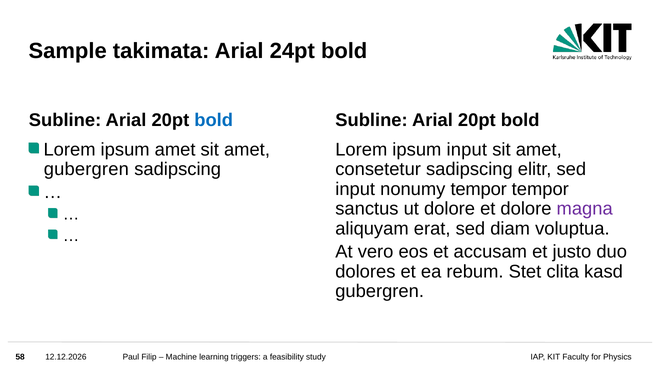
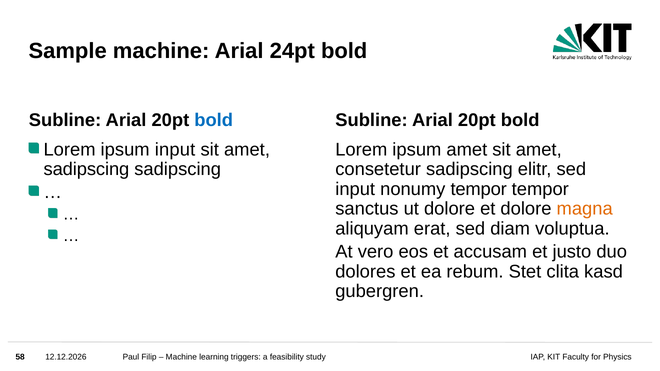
Sample takimata: takimata -> machine (161, 51)
ipsum amet: amet -> input (175, 150)
ipsum input: input -> amet (467, 150)
gubergren: gubergren -> sadipscing (86, 169)
magna colour: purple -> orange (585, 209)
